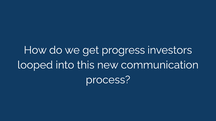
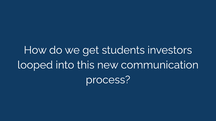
progress: progress -> students (123, 50)
